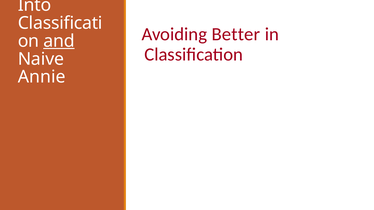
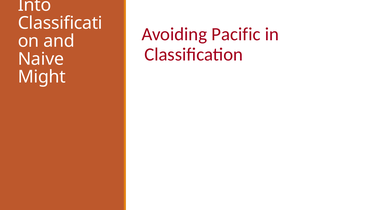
Better: Better -> Pacific (236, 34)
and underline: present -> none (59, 41)
Annie: Annie -> Might (42, 77)
